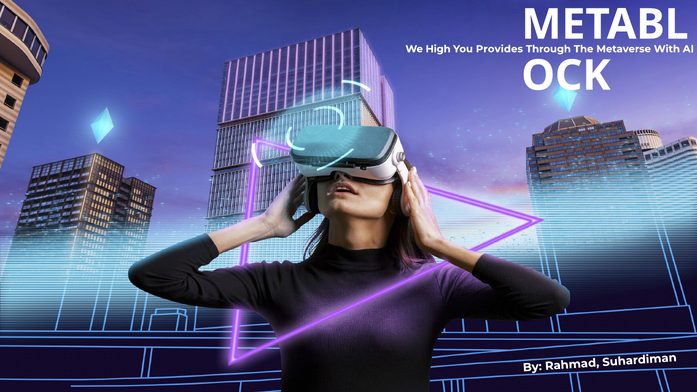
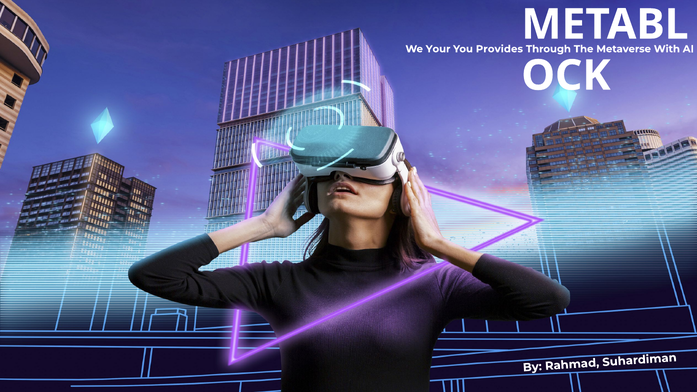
High: High -> Your (438, 49)
